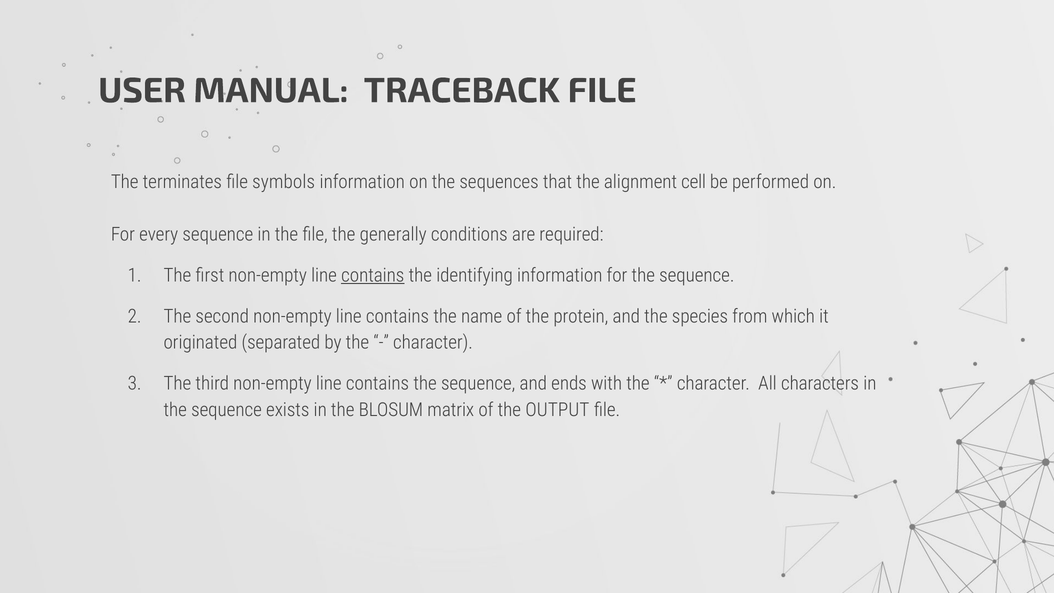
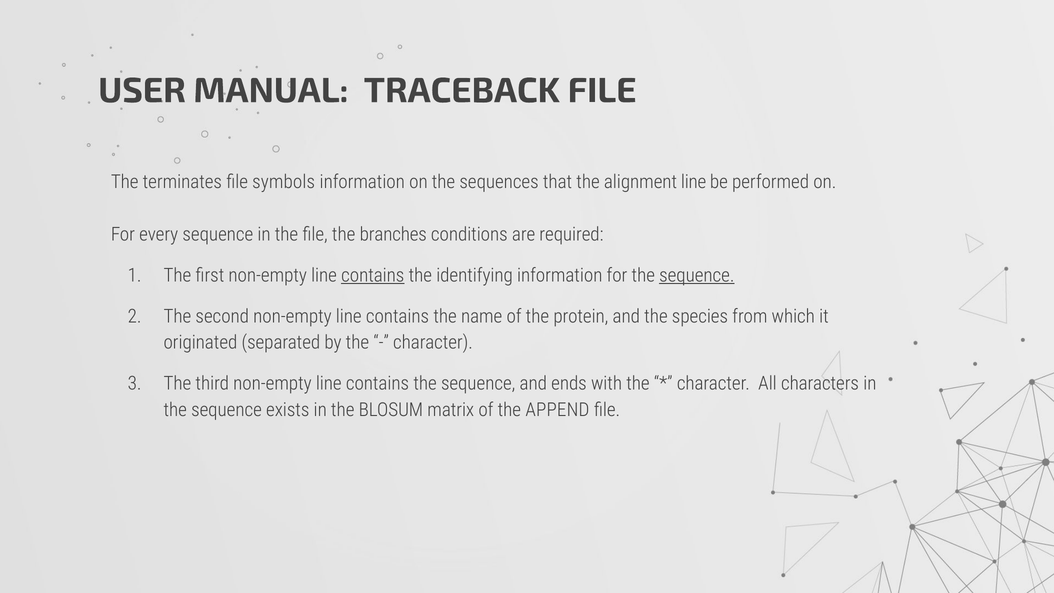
alignment cell: cell -> line (694, 182)
generally: generally -> branches (393, 234)
sequence underline: none -> present (697, 275)
OUTPUT: OUTPUT -> APPEND (557, 410)
